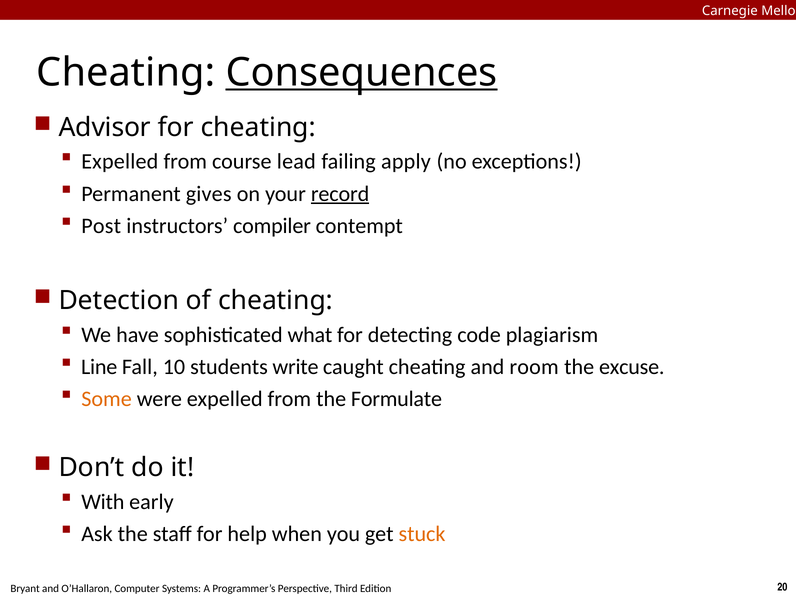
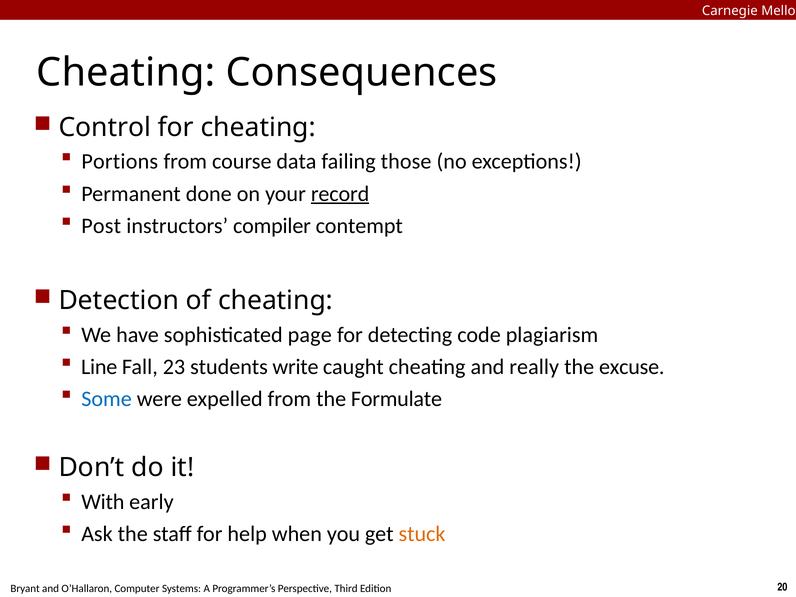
Consequences underline: present -> none (362, 72)
Advisor: Advisor -> Control (105, 127)
Expelled: Expelled -> Portions (120, 162)
lead: lead -> data (296, 162)
apply: apply -> those (406, 162)
gives: gives -> done (209, 194)
what: what -> page (310, 335)
10: 10 -> 23 (174, 367)
room: room -> really (534, 367)
Some colour: orange -> blue (107, 399)
